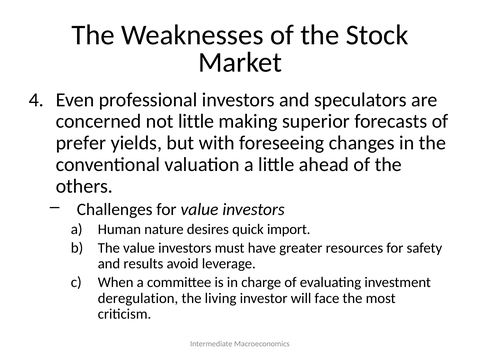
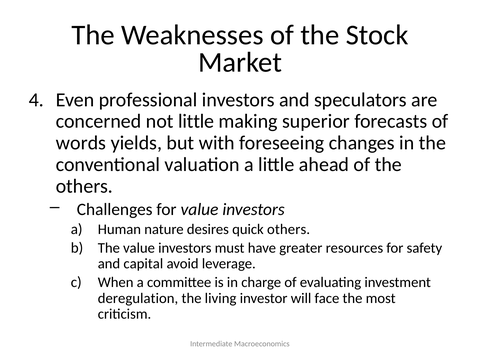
prefer: prefer -> words (81, 143)
quick import: import -> others (289, 229)
results: results -> capital (143, 264)
